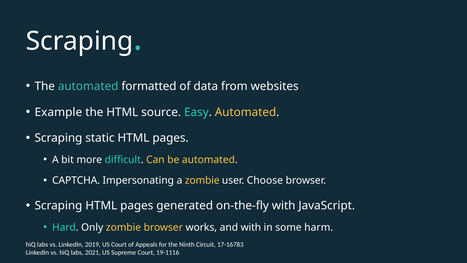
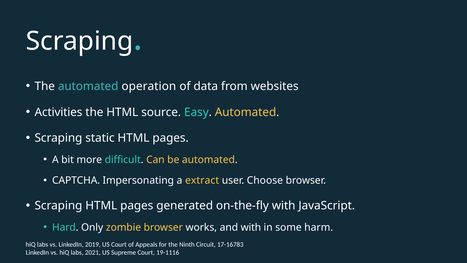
formatted: formatted -> operation (149, 86)
Example: Example -> Activities (59, 112)
a zombie: zombie -> extract (202, 180)
